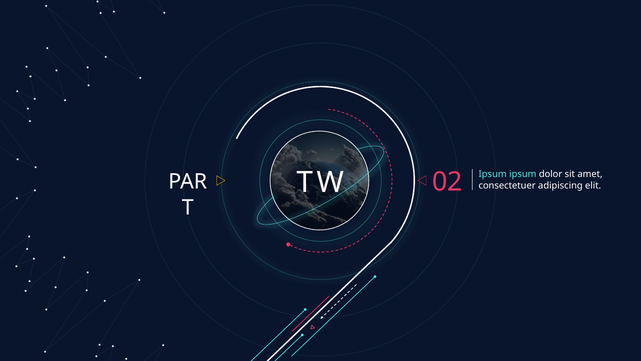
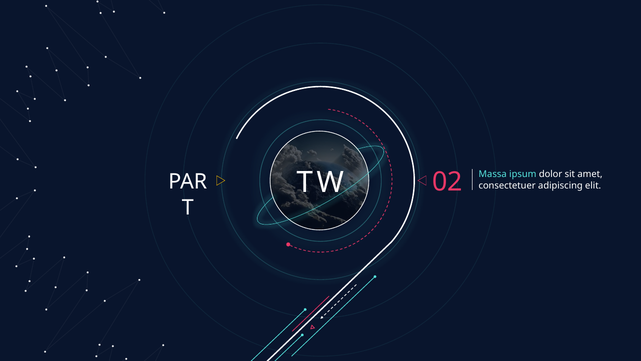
02 Ipsum: Ipsum -> Massa (493, 174)
